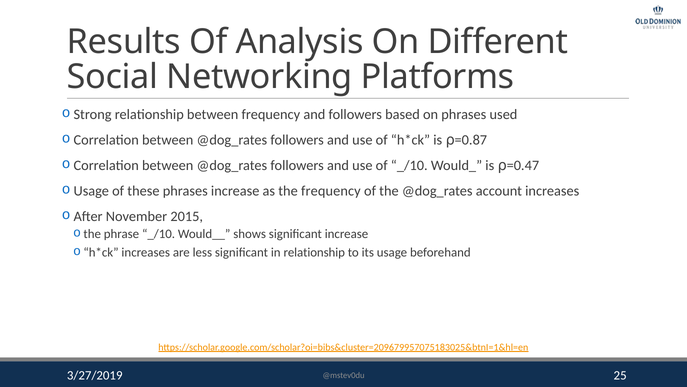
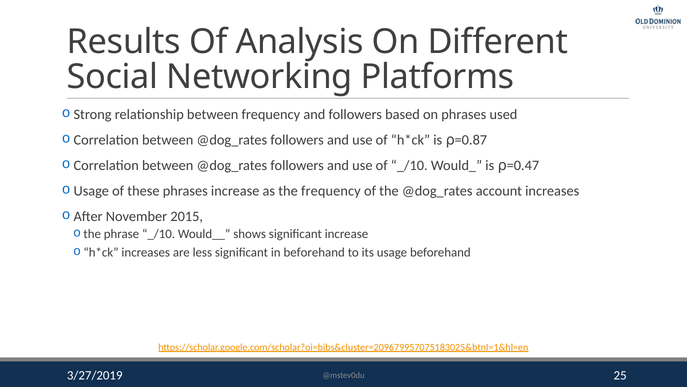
in relationship: relationship -> beforehand (314, 252)
